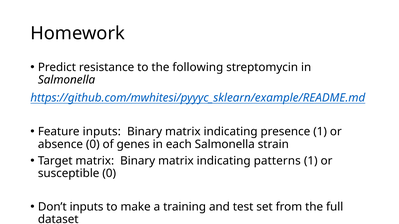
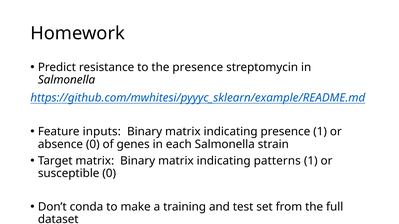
the following: following -> presence (198, 67)
Don’t inputs: inputs -> conda (86, 207)
